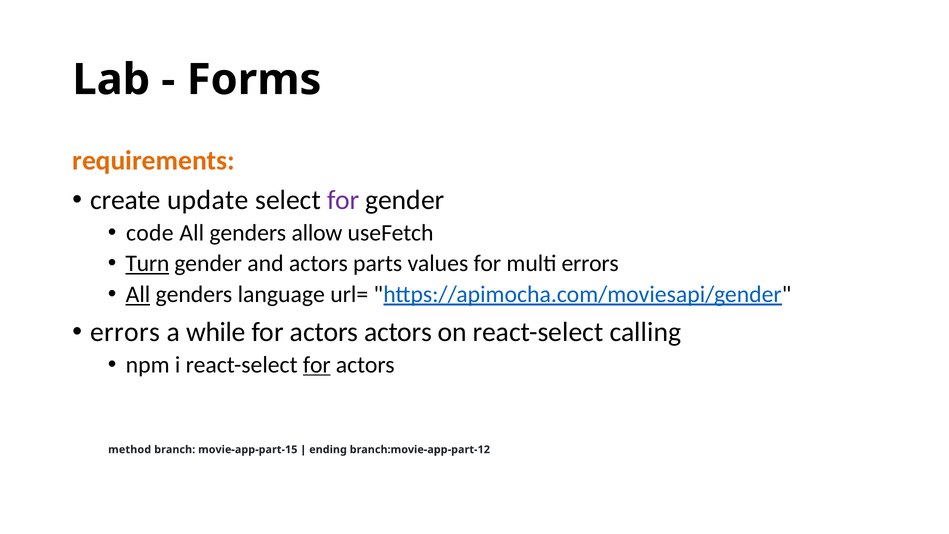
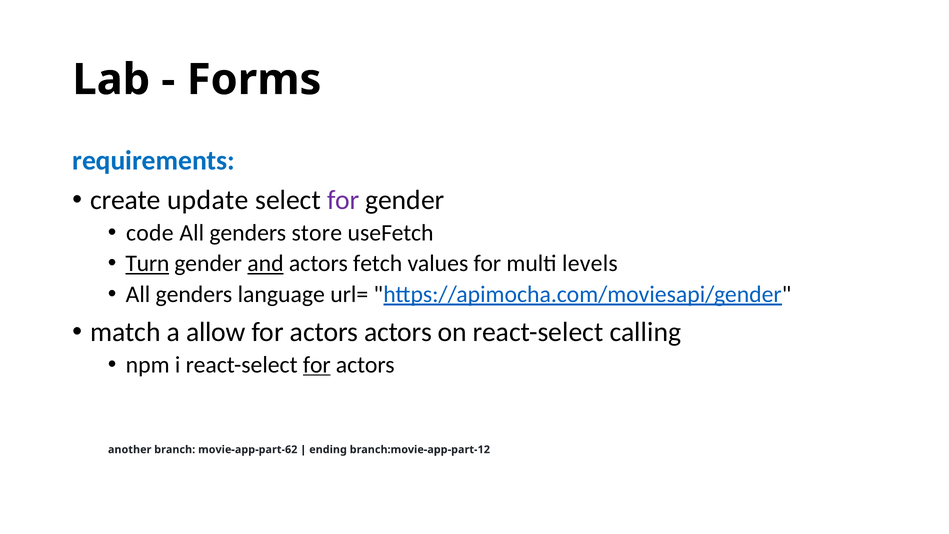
requirements colour: orange -> blue (154, 160)
allow: allow -> store (317, 233)
and underline: none -> present (265, 263)
parts: parts -> fetch (378, 263)
multi errors: errors -> levels (590, 263)
All underline: present -> none (138, 294)
errors: errors -> match (125, 332)
while: while -> allow (216, 332)
method: method -> another (130, 449)
movie-app-part-15: movie-app-part-15 -> movie-app-part-62 (248, 449)
